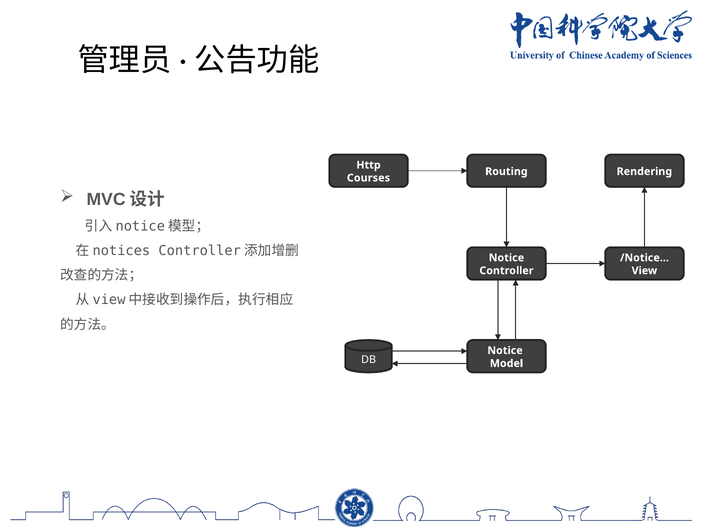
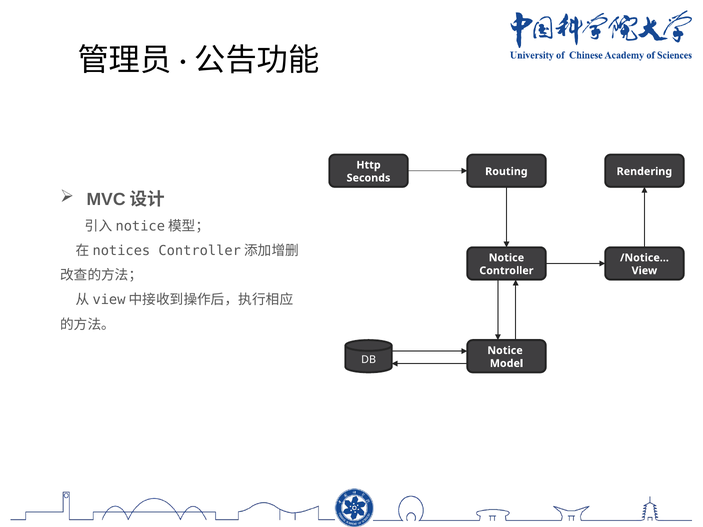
Courses: Courses -> Seconds (369, 178)
